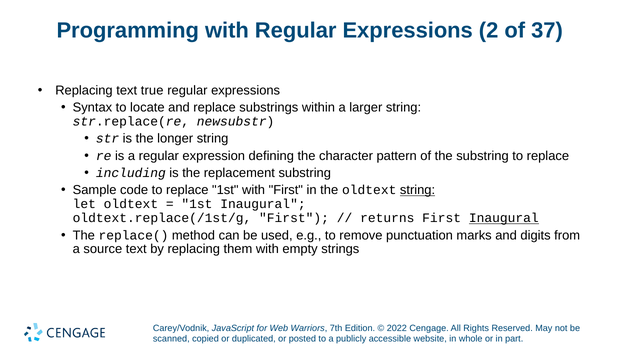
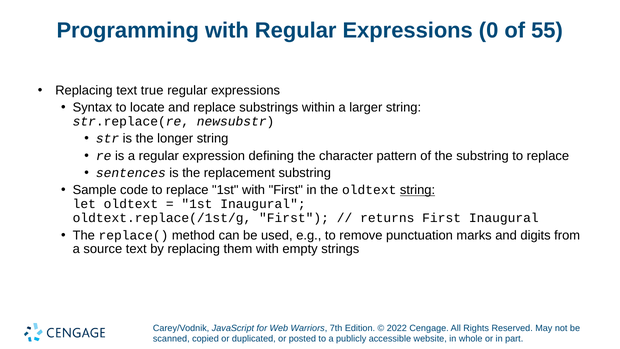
2: 2 -> 0 (489, 30)
37: 37 -> 55 (547, 30)
including: including -> sentences (131, 173)
Inaugural underline: present -> none (504, 218)
